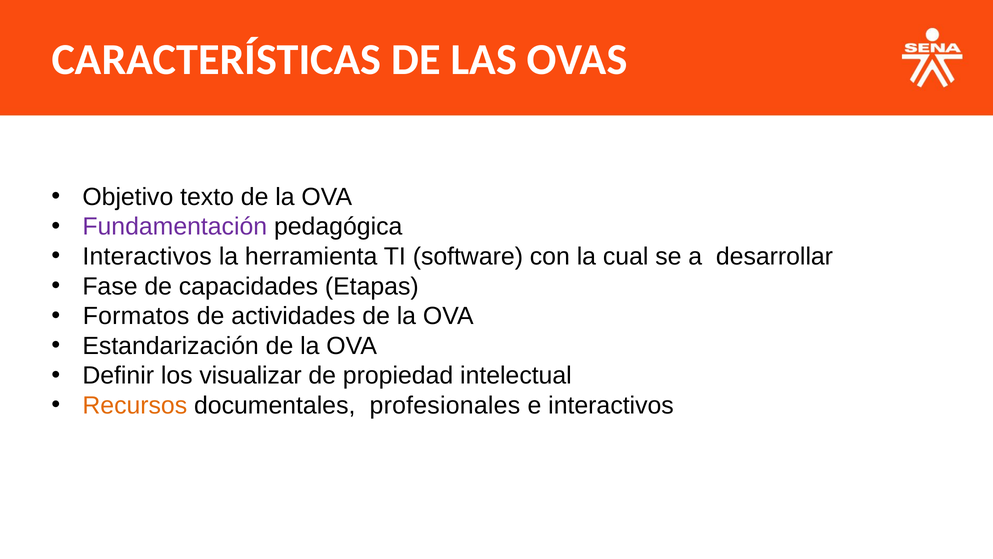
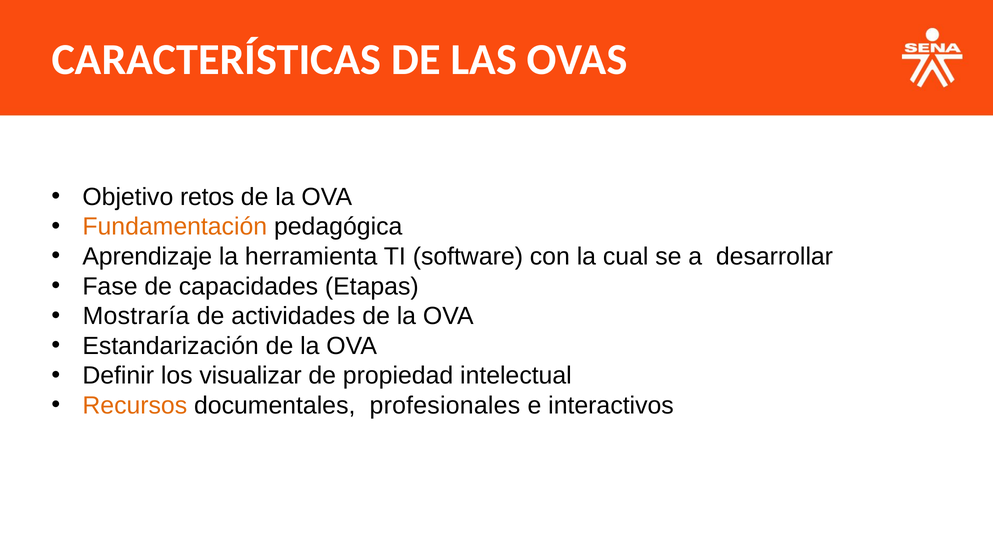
texto: texto -> retos (207, 197)
Fundamentación colour: purple -> orange (175, 227)
Interactivos: Interactivos -> Aprendizaje (147, 256)
Formatos: Formatos -> Mostraría (136, 316)
